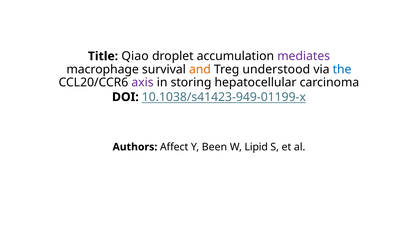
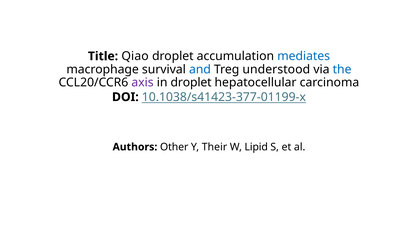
mediates colour: purple -> blue (304, 56)
and colour: orange -> blue (200, 69)
in storing: storing -> droplet (191, 83)
10.1038/s41423-949-01199-x: 10.1038/s41423-949-01199-x -> 10.1038/s41423-377-01199-x (224, 97)
Affect: Affect -> Other (174, 147)
Been: Been -> Their (214, 147)
